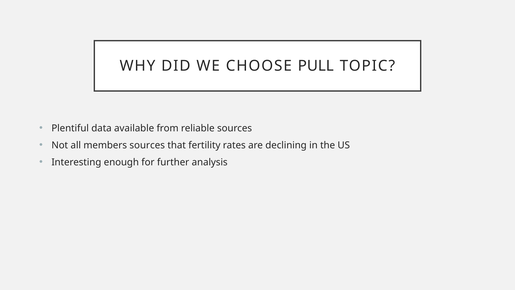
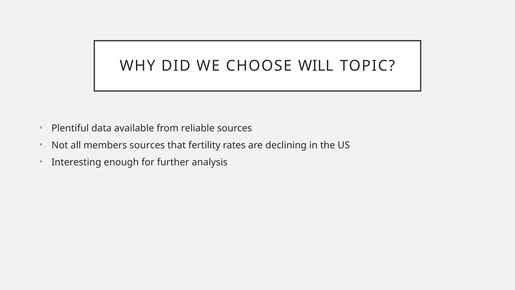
PULL: PULL -> WILL (316, 66)
